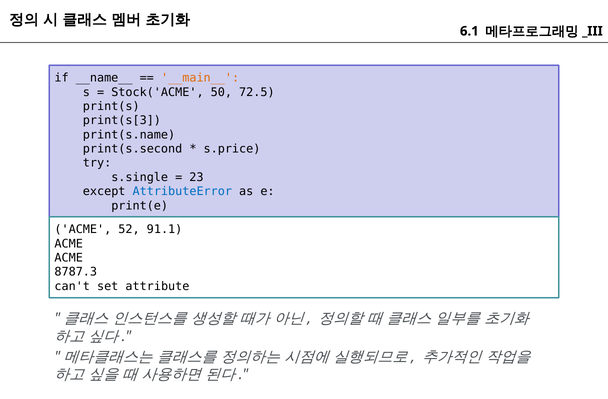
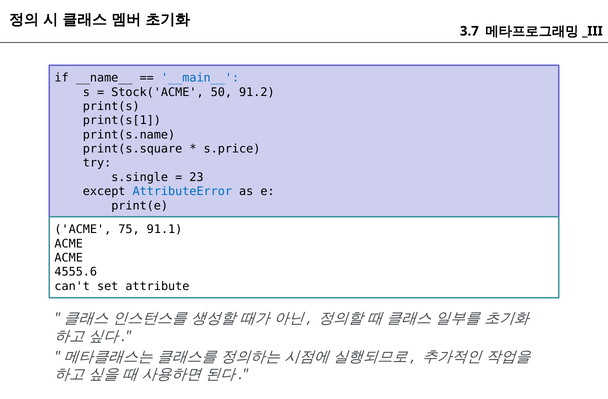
6.1: 6.1 -> 3.7 (469, 31)
__main__ colour: orange -> blue (200, 78)
72.5: 72.5 -> 91.2 (257, 92)
print(s[3: print(s[3 -> print(s[1 (122, 121)
print(s.second: print(s.second -> print(s.square (133, 149)
52: 52 -> 75 (129, 230)
8787.3: 8787.3 -> 4555.6 (76, 272)
